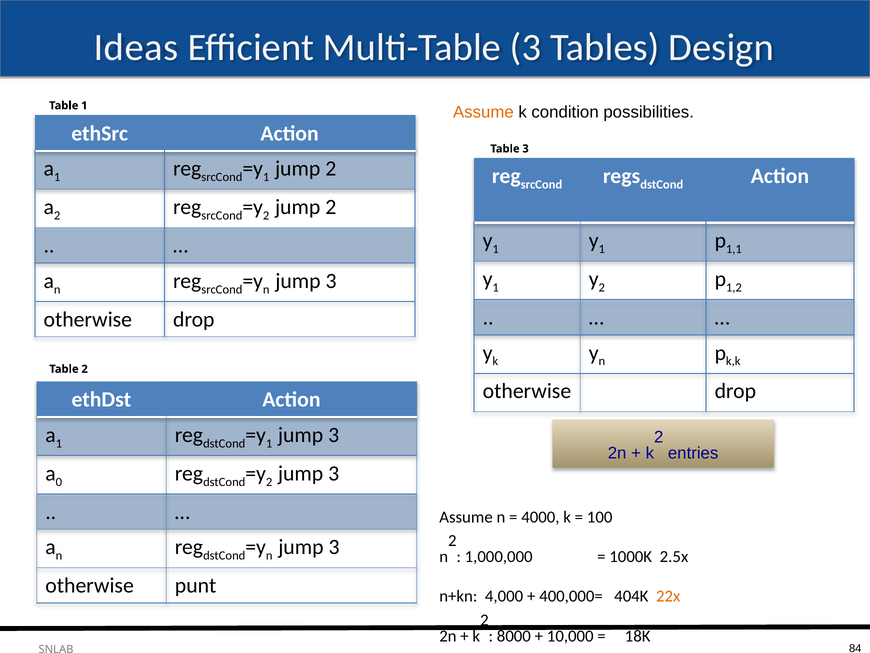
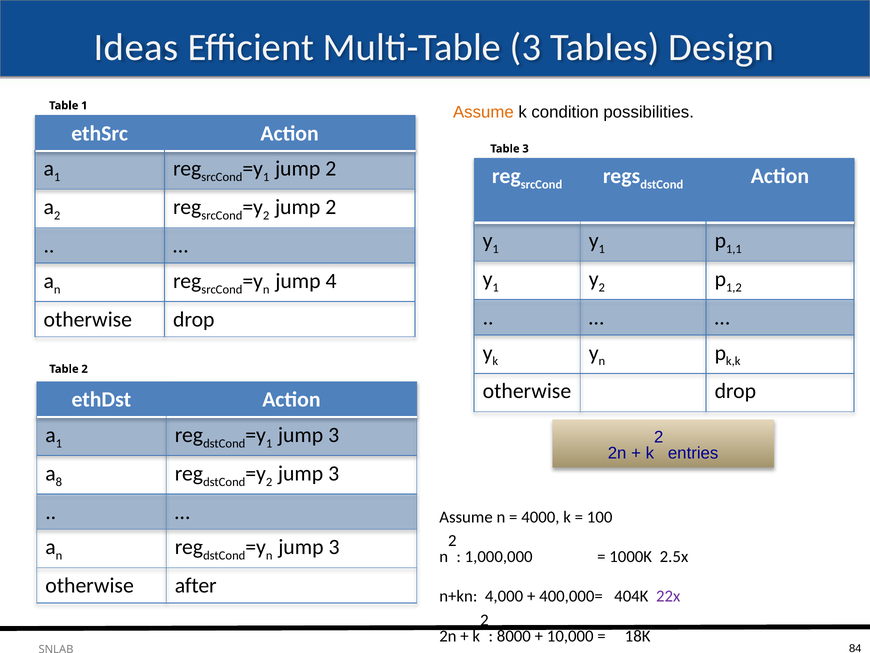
3: 3 -> 4 (331, 281)
0: 0 -> 8 (59, 482)
punt: punt -> after (196, 585)
22x colour: orange -> purple (668, 596)
